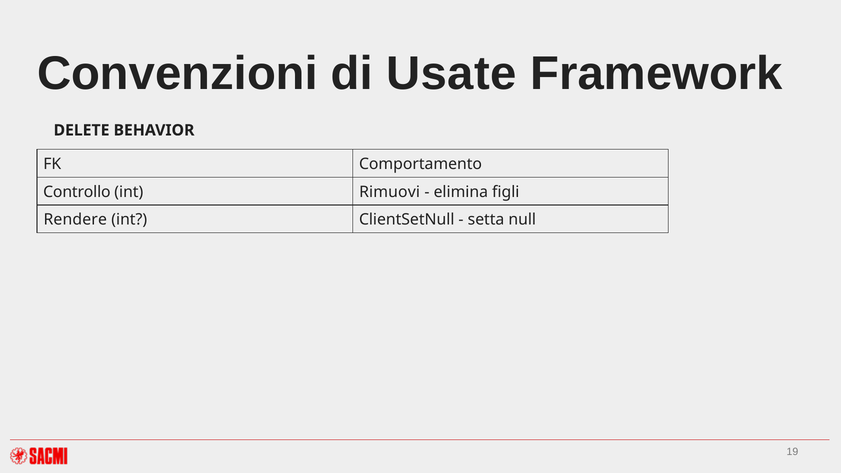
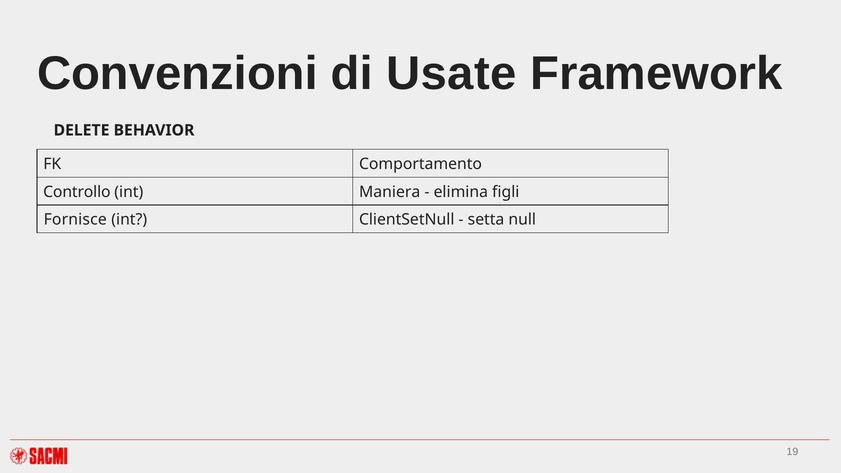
Rimuovi: Rimuovi -> Maniera (390, 192)
Rendere: Rendere -> Fornisce (75, 220)
